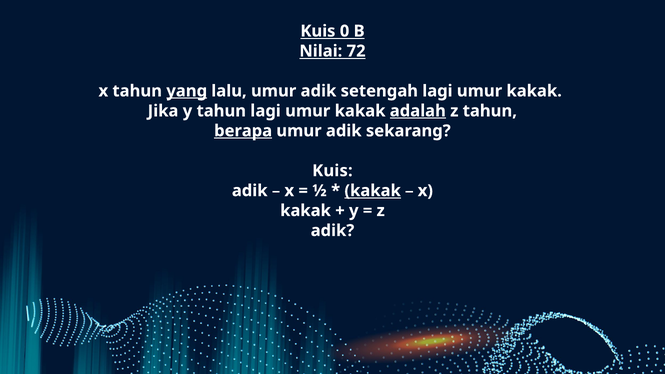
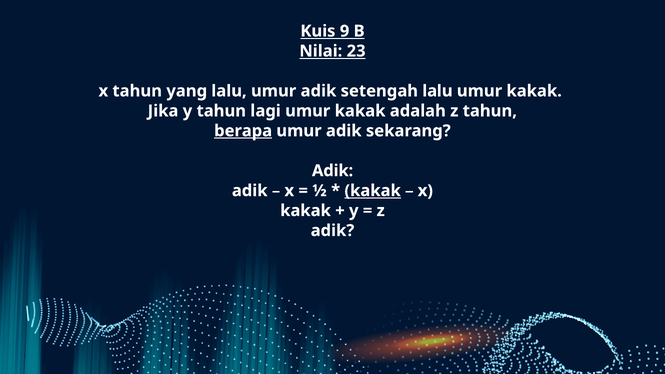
0: 0 -> 9 (345, 31)
72: 72 -> 23 (356, 51)
yang underline: present -> none (187, 91)
setengah lagi: lagi -> lalu (437, 91)
adalah underline: present -> none (418, 111)
Kuis: Kuis -> Adik (333, 171)
